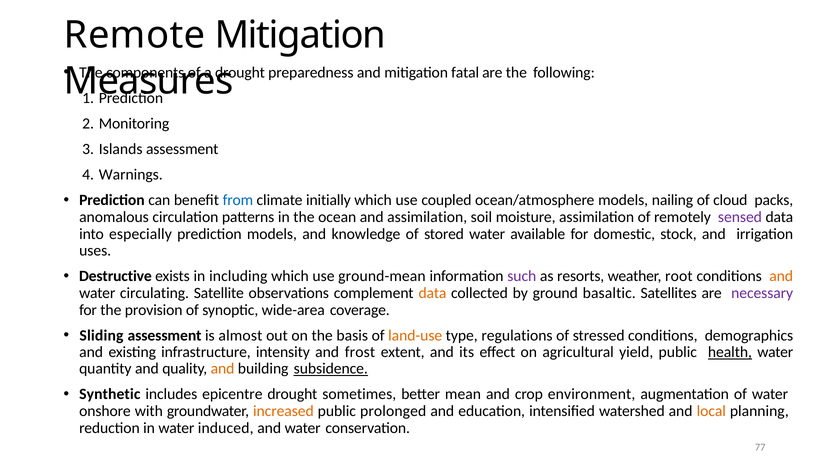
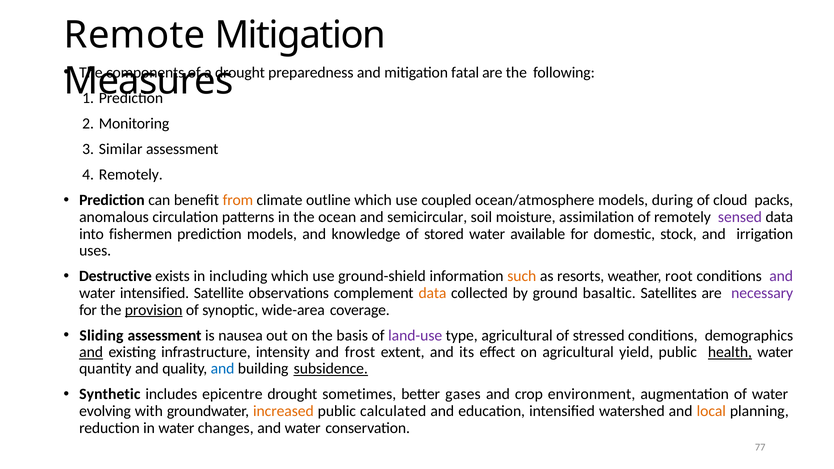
Islands: Islands -> Similar (121, 149)
Warnings: Warnings -> Remotely (131, 175)
from colour: blue -> orange (238, 200)
initially: initially -> outline (328, 200)
nailing: nailing -> during (672, 200)
and assimilation: assimilation -> semicircular (427, 217)
especially: especially -> fishermen (141, 234)
ground-mean: ground-mean -> ground-shield (382, 276)
such colour: purple -> orange (522, 276)
and colour: orange -> purple (781, 276)
water circulating: circulating -> intensified (155, 293)
provision underline: none -> present (154, 310)
almost: almost -> nausea (241, 336)
land-use colour: orange -> purple (415, 336)
type regulations: regulations -> agricultural (517, 336)
and underline: none -> present (91, 352)
and colour: orange -> blue (223, 369)
mean: mean -> gases (463, 394)
onshore: onshore -> evolving (105, 411)
prolonged: prolonged -> calculated (393, 411)
induced: induced -> changes (226, 428)
